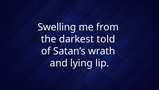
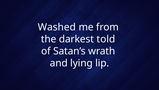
Swelling: Swelling -> Washed (57, 27)
